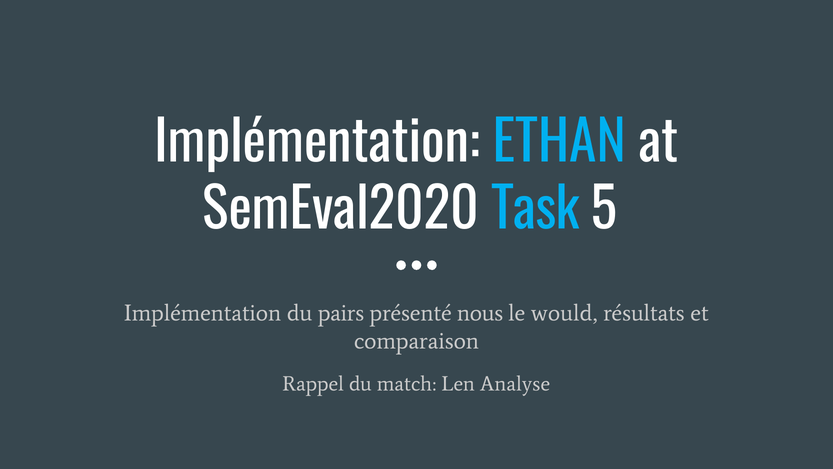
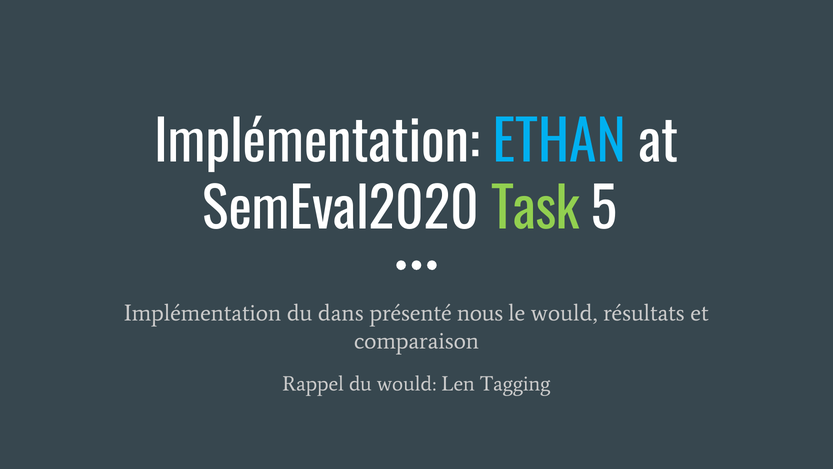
Task colour: light blue -> light green (535, 210)
pairs: pairs -> dans (341, 313)
du match: match -> would (407, 384)
Analyse: Analyse -> Tagging (515, 384)
